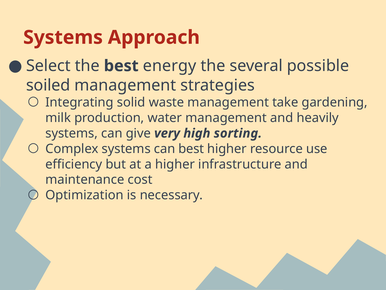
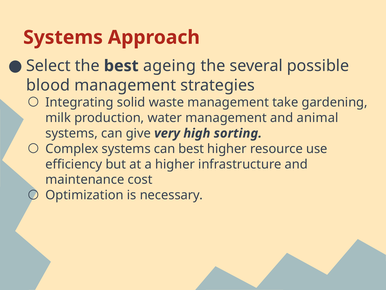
energy: energy -> ageing (170, 66)
soiled: soiled -> blood (48, 85)
heavily: heavily -> animal (318, 118)
